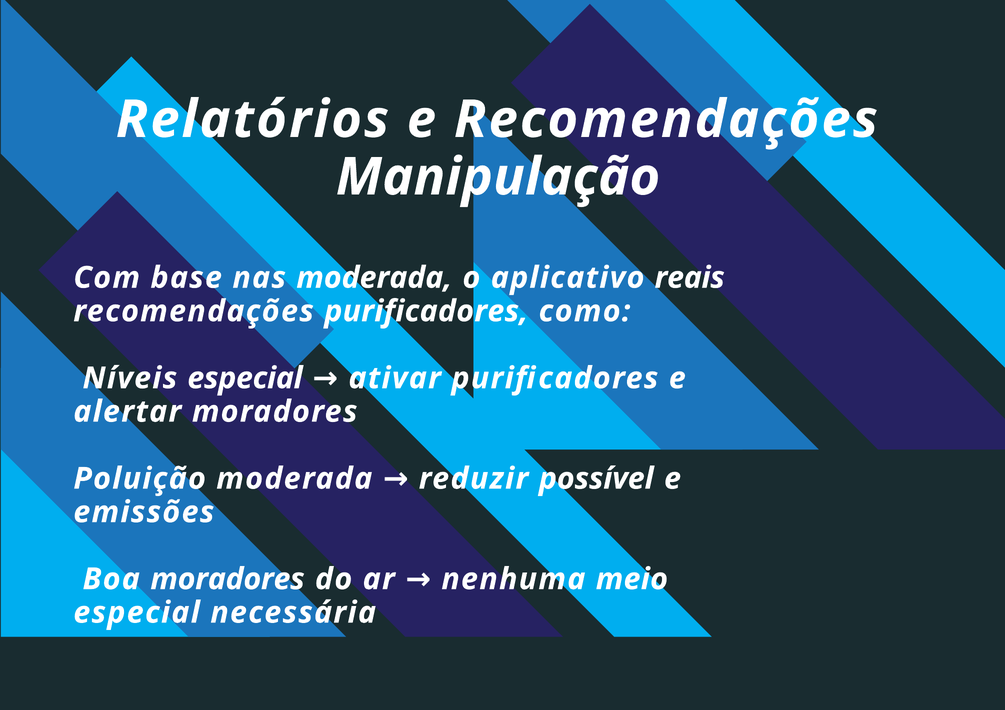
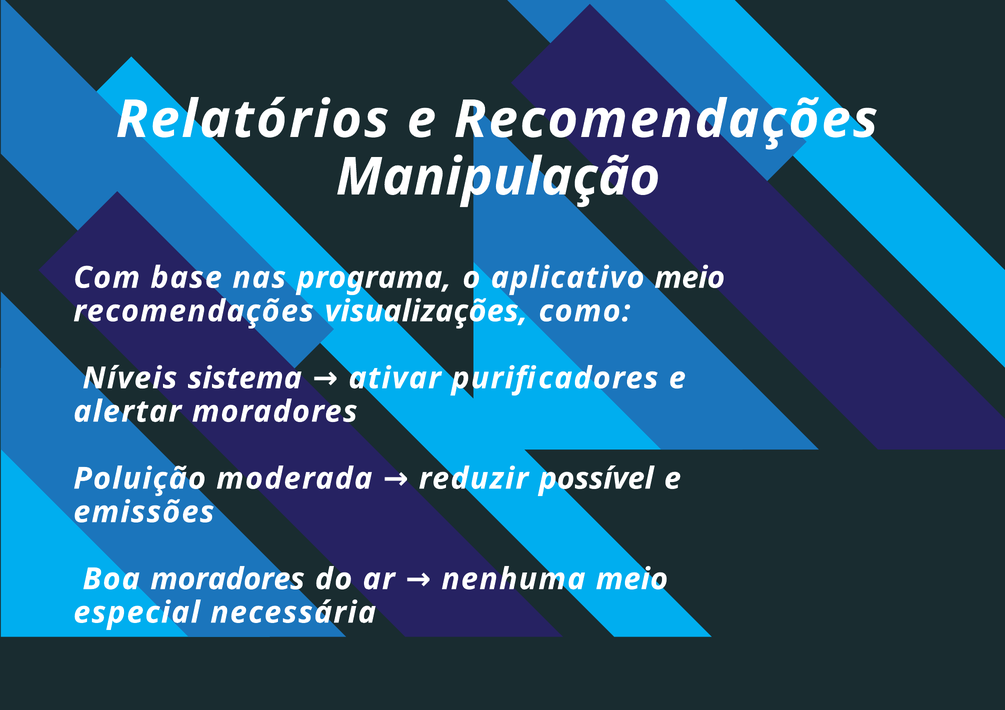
nas moderada: moderada -> programa (374, 278)
aplicativo reais: reais -> meio (690, 278)
recomendações purificadores: purificadores -> visualizações (426, 311)
Níveis especial: especial -> sistema (245, 378)
